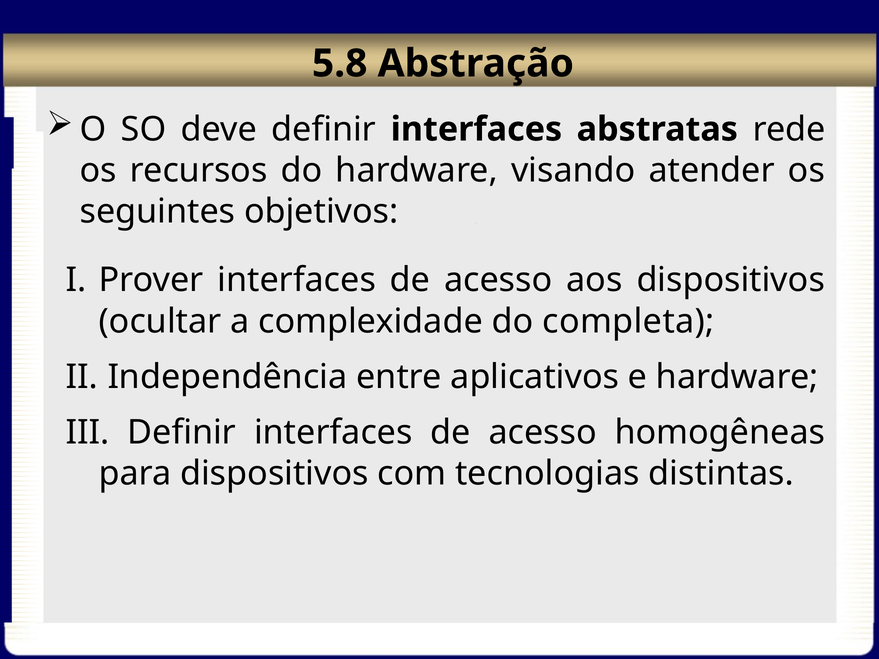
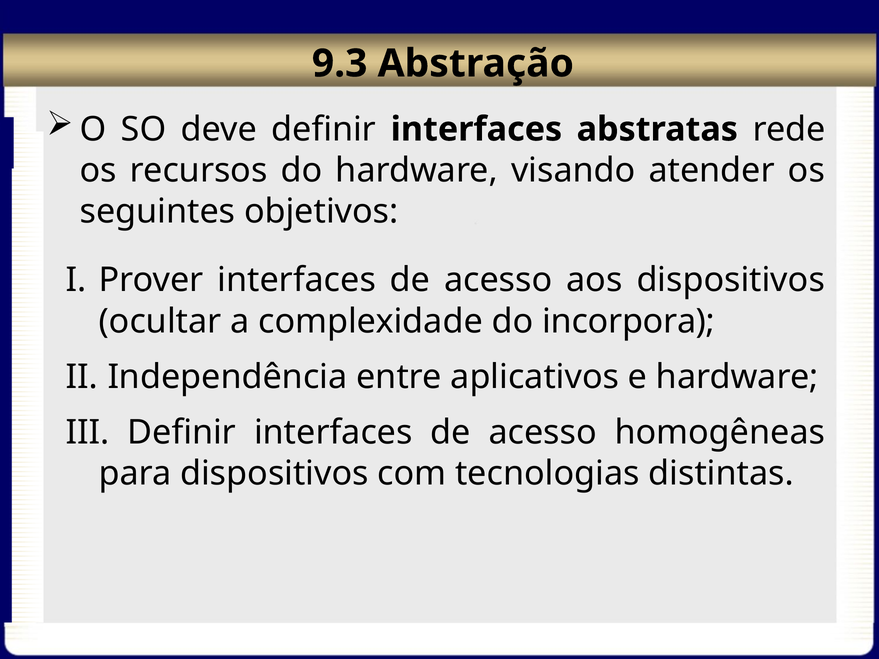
5.8: 5.8 -> 9.3 (340, 64)
completa: completa -> incorpora (629, 321)
